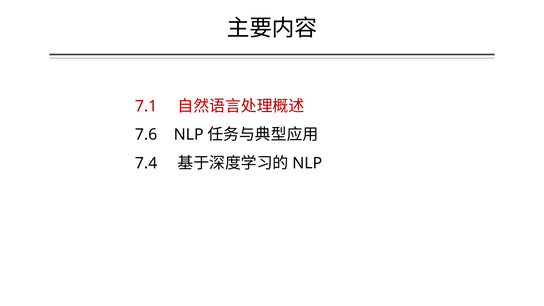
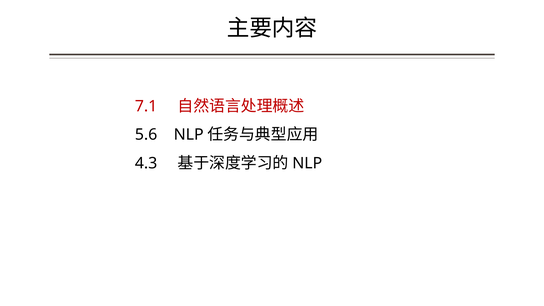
7.6: 7.6 -> 5.6 (146, 135)
7.4: 7.4 -> 4.3 (146, 163)
